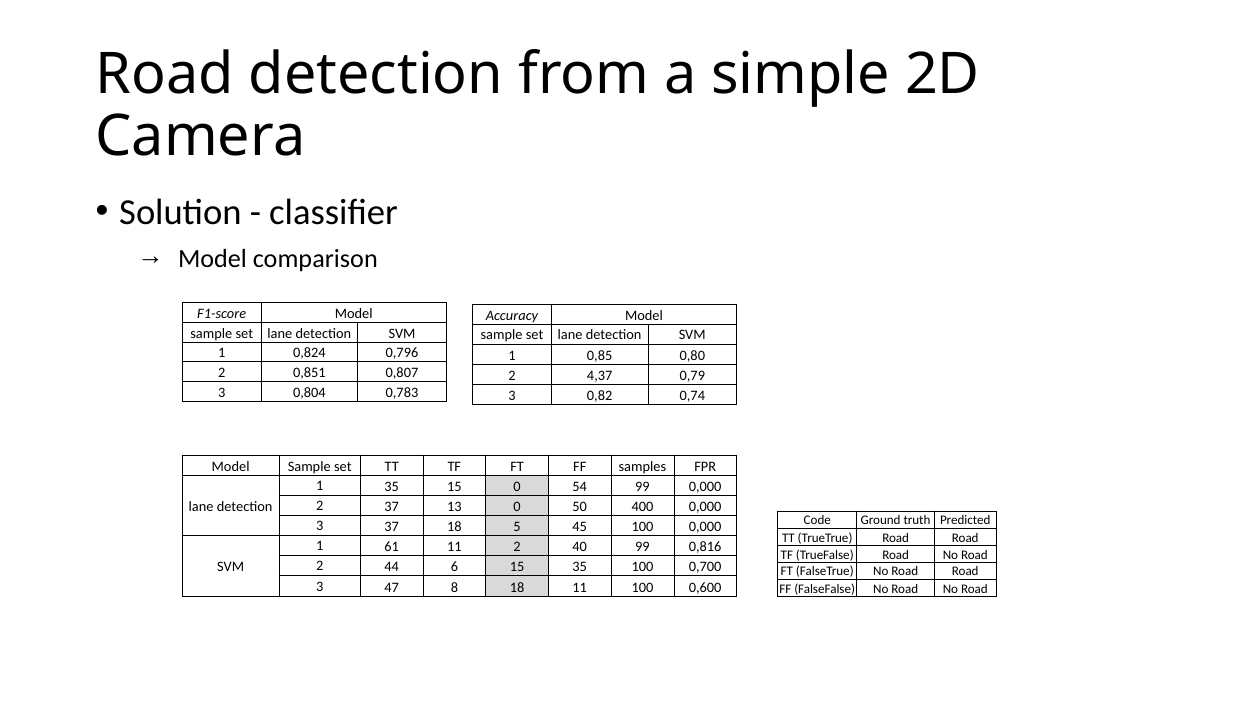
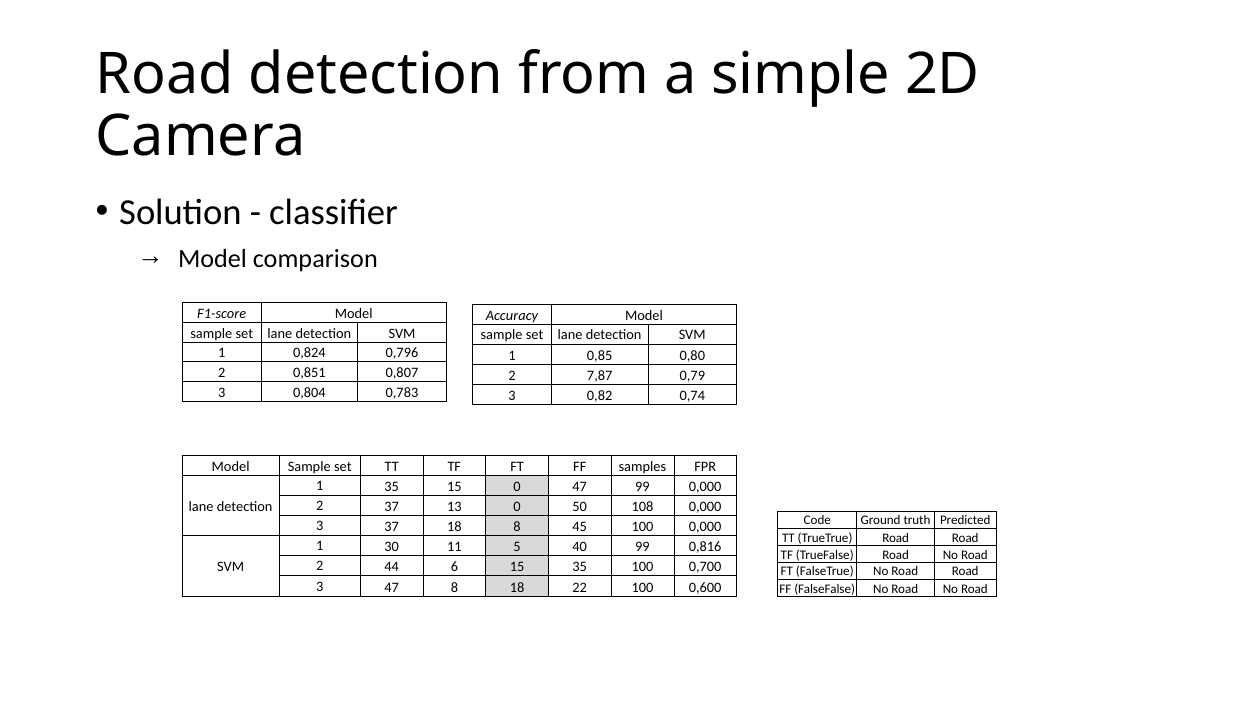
4,37: 4,37 -> 7,87 (600, 375)
0 54: 54 -> 47 (580, 487)
400: 400 -> 108 (643, 506)
18 5: 5 -> 8 (517, 527)
61: 61 -> 30 (392, 546)
11 2: 2 -> 5 (517, 546)
18 11: 11 -> 22 (580, 588)
